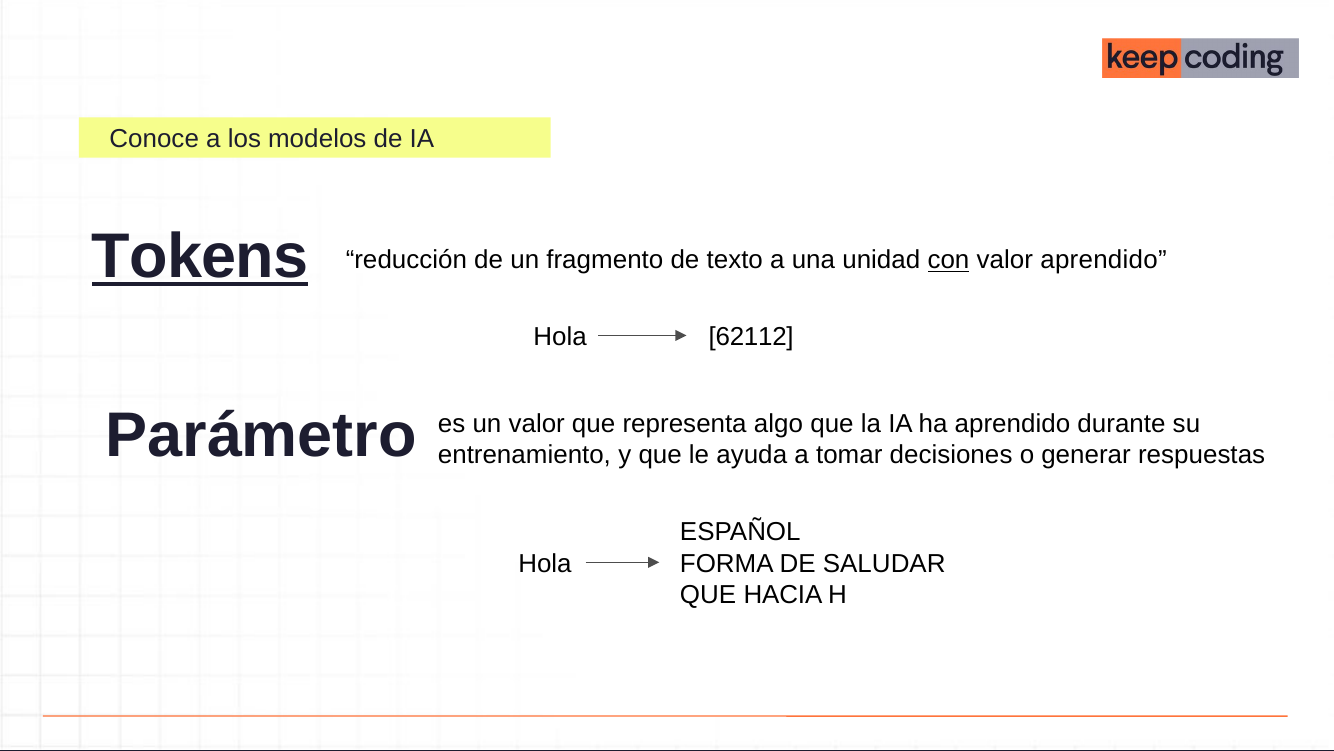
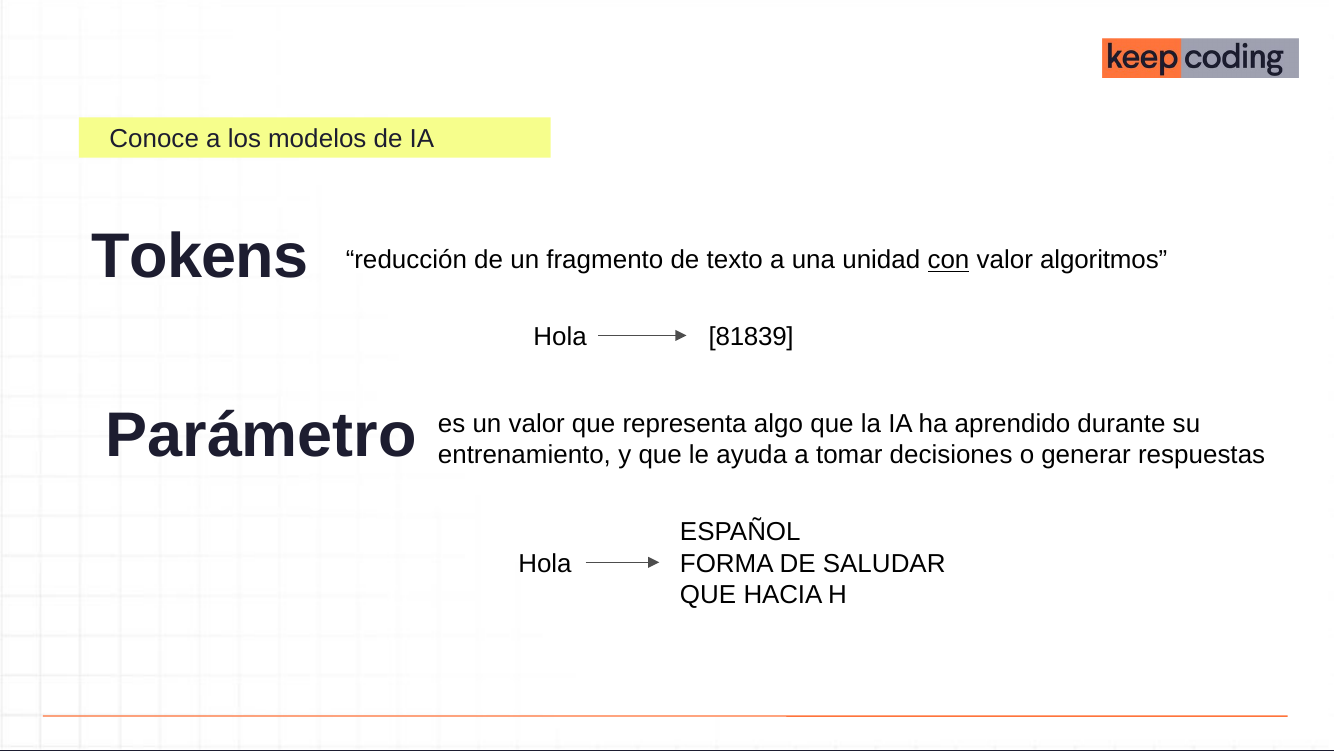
Tokens underline: present -> none (200, 257)
valor aprendido: aprendido -> algoritmos (1104, 260)
62112: 62112 -> 81839 (751, 337)
